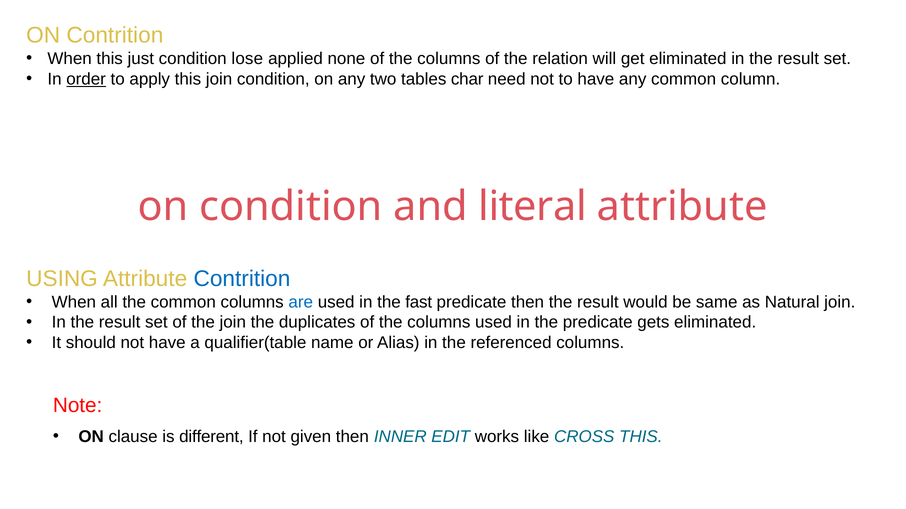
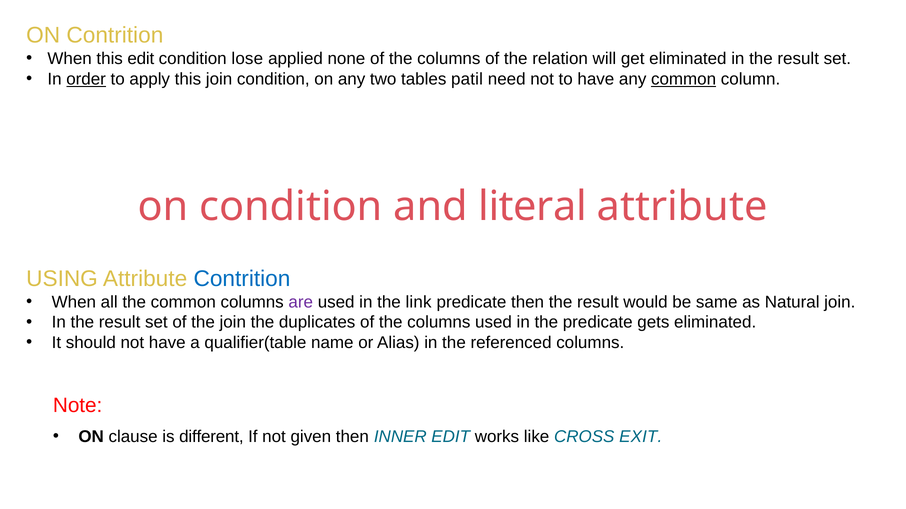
this just: just -> edit (141, 59)
char: char -> patil (467, 79)
common underline: none -> present (684, 79)
are colour: blue -> purple (301, 302)
fast: fast -> link (419, 302)
CROSS THIS: THIS -> EXIT (641, 437)
